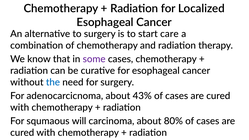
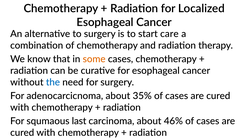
some colour: purple -> orange (94, 59)
43%: 43% -> 35% (142, 96)
will: will -> last (79, 121)
80%: 80% -> 46% (173, 121)
